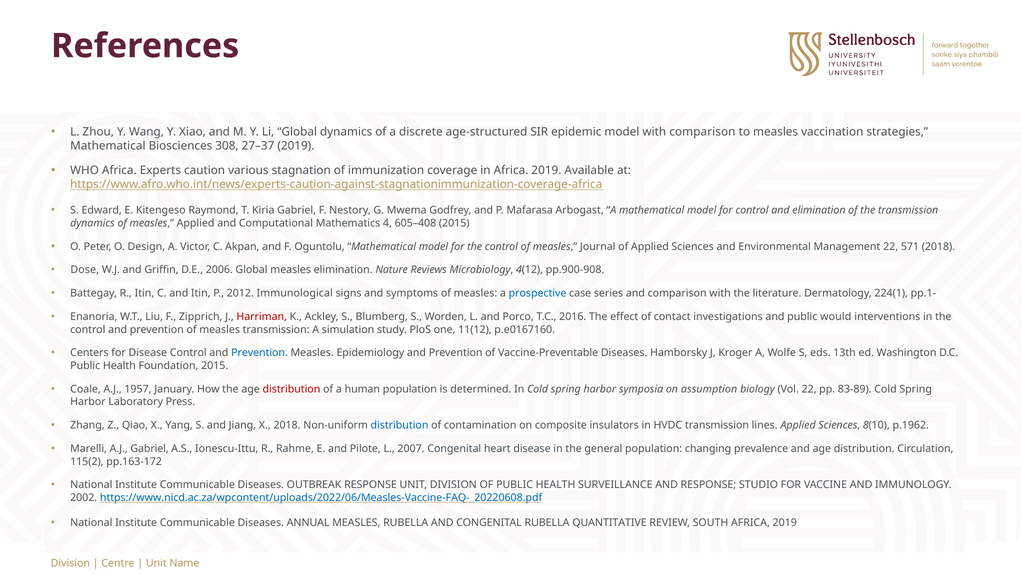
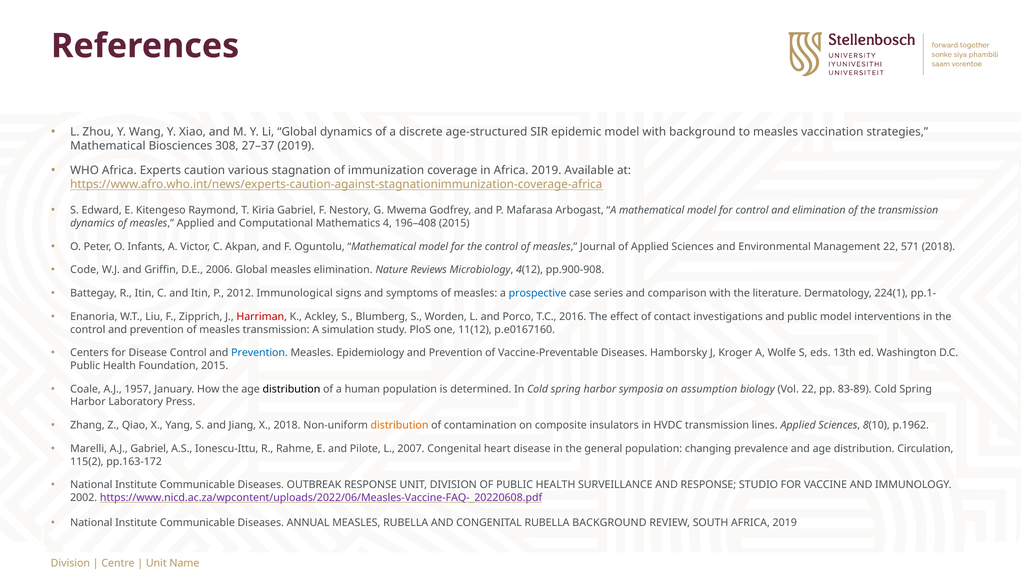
with comparison: comparison -> background (702, 132)
605–408: 605–408 -> 196–408 (415, 223)
Design: Design -> Infants (146, 247)
Dose: Dose -> Code (85, 270)
public would: would -> model (836, 317)
distribution colour: red -> black (291, 389)
distribution colour: blue -> orange (400, 426)
https://www.nicd.ac.za/wpcontent/uploads/2022/06/Measles-Vaccine-FAQ-_20220608.pdf colour: blue -> purple (321, 498)
RUBELLA QUANTITATIVE: QUANTITATIVE -> BACKGROUND (609, 523)
